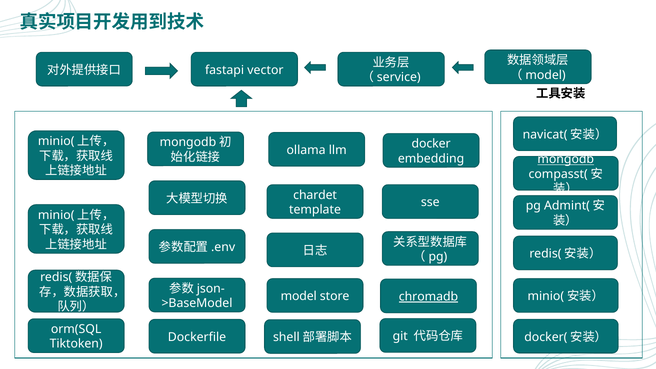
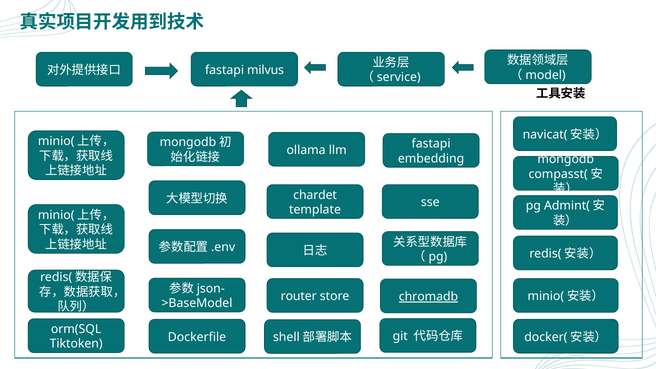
vector: vector -> milvus (266, 70)
docker: docker -> fastapi (431, 144)
mongodb underline: present -> none (566, 159)
model: model -> router (299, 296)
